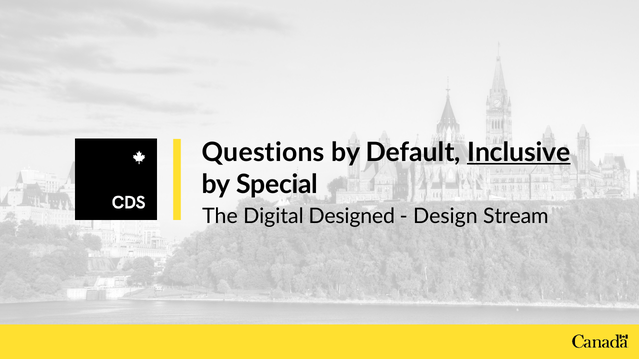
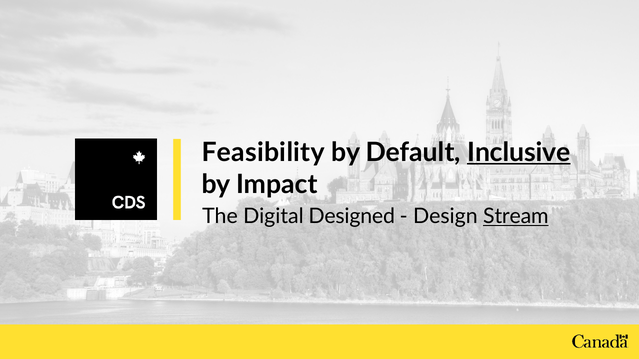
Questions: Questions -> Feasibility (263, 153)
Special: Special -> Impact (277, 185)
Stream underline: none -> present (516, 217)
